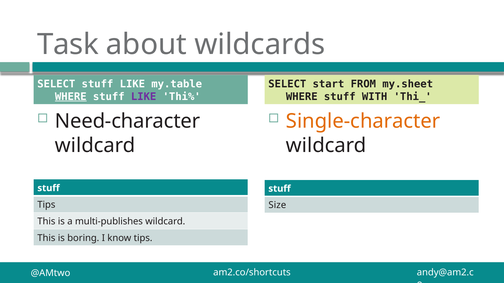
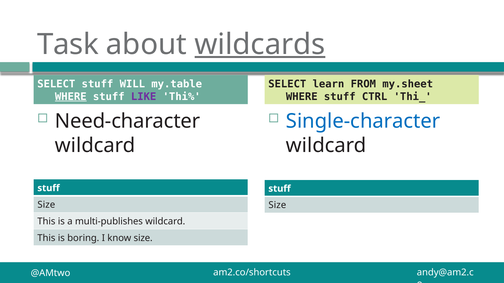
wildcards underline: none -> present (260, 44)
SELECT stuff LIKE: LIKE -> WILL (132, 84)
start: start -> learn (328, 84)
WITH: WITH -> CTRL (375, 97)
Single-character colour: orange -> blue (363, 121)
Tips: Tips -> Size (46, 205)
know tips: tips -> size (143, 238)
